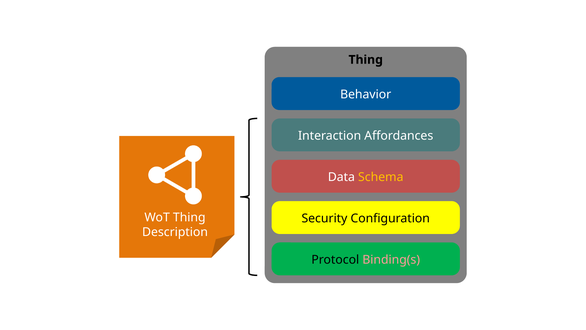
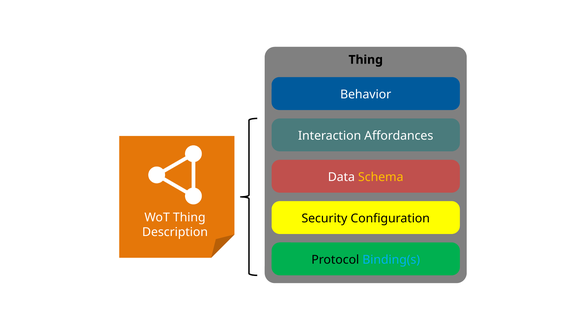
Binding(s colour: pink -> light blue (391, 259)
